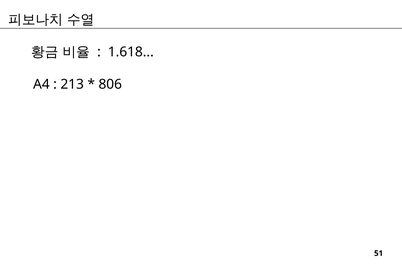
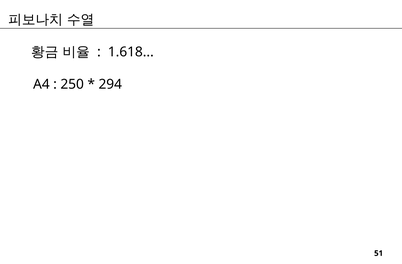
213: 213 -> 250 (72, 84)
806: 806 -> 294 (110, 84)
